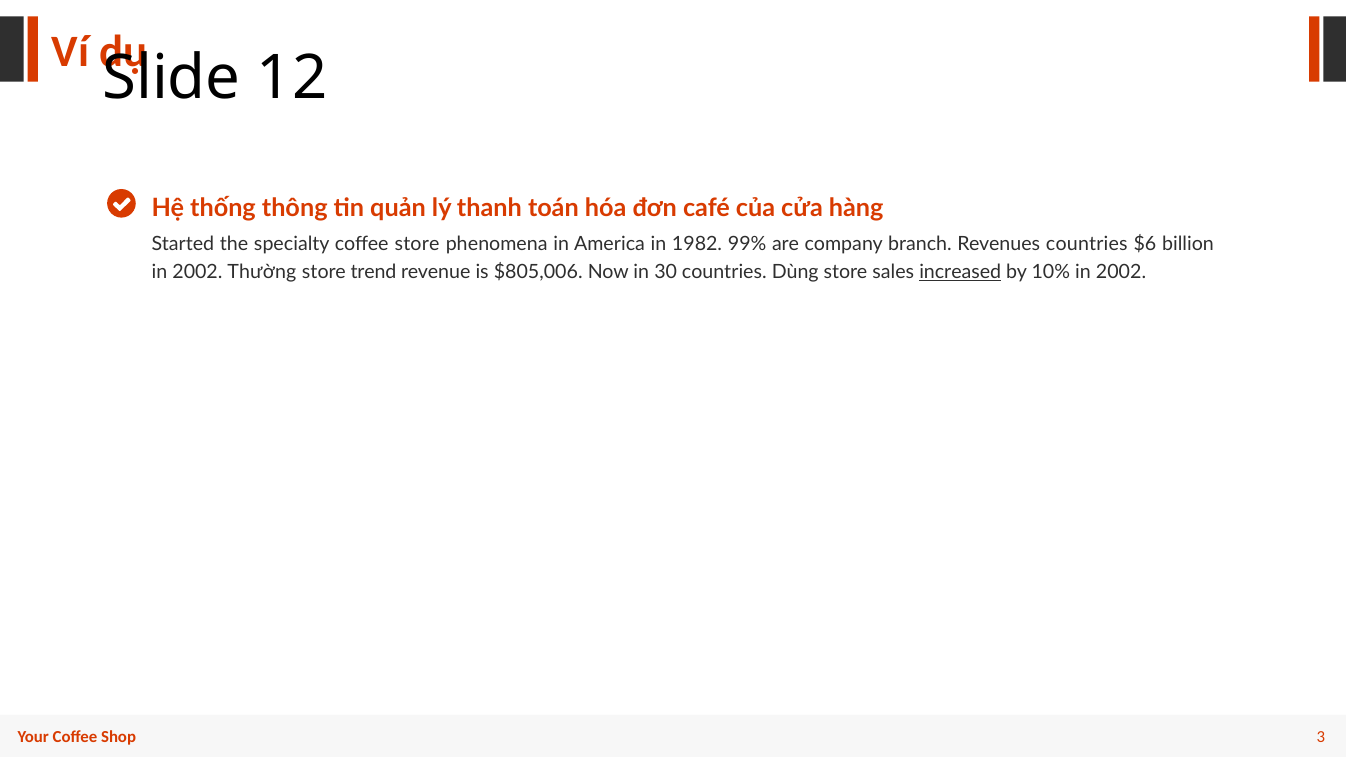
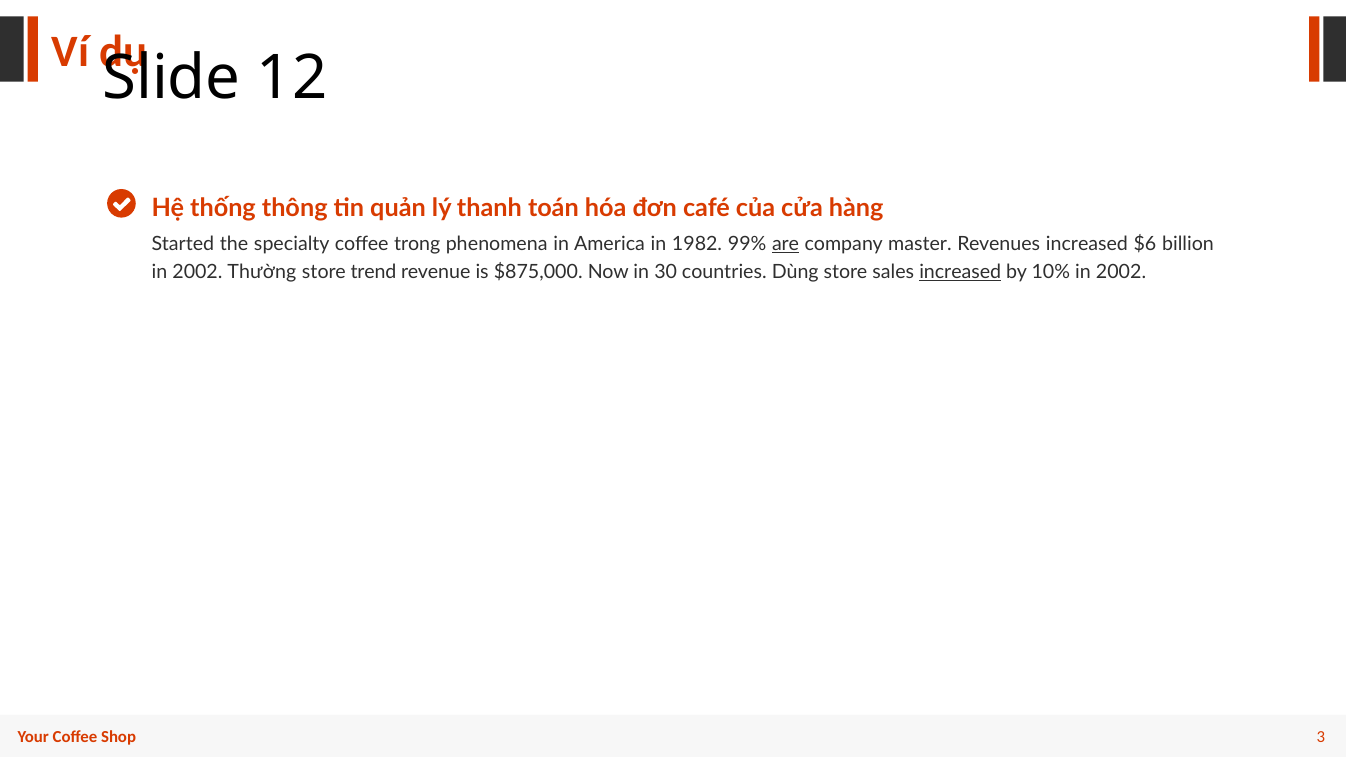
coffee store: store -> trong (417, 244)
are underline: none -> present (786, 244)
branch: branch -> master (920, 244)
Revenues countries: countries -> increased (1087, 244)
$805,006: $805,006 -> $875,000 (538, 272)
